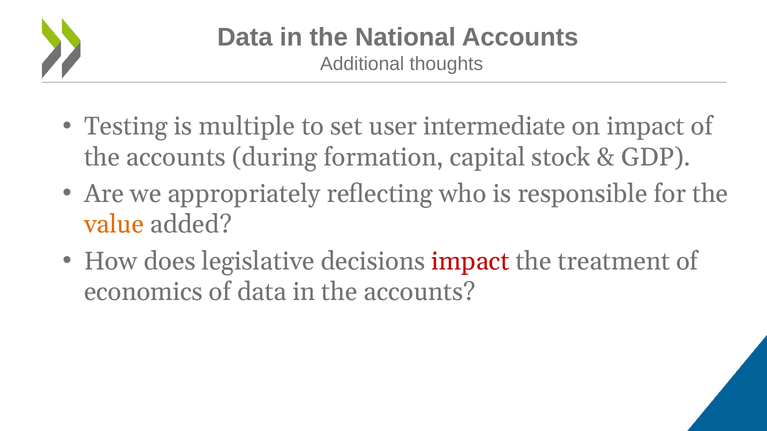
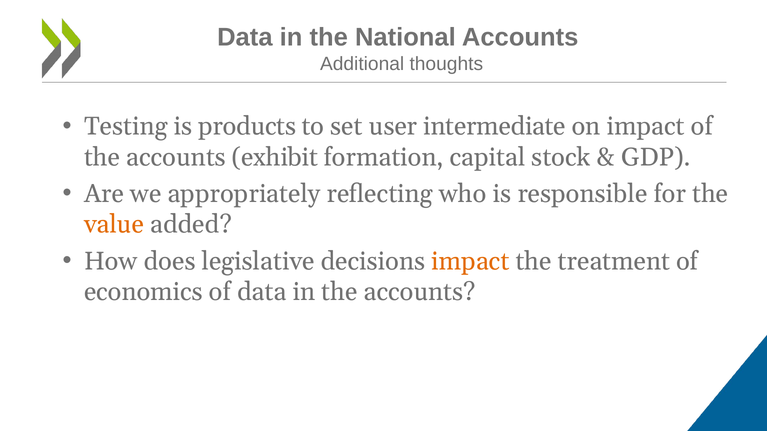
multiple: multiple -> products (247, 127)
during: during -> exhibit (275, 157)
impact colour: red -> orange (470, 262)
